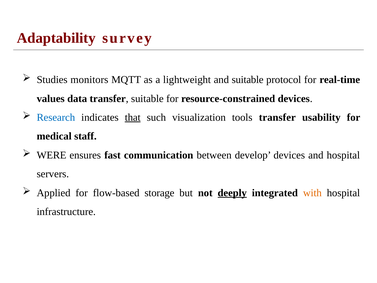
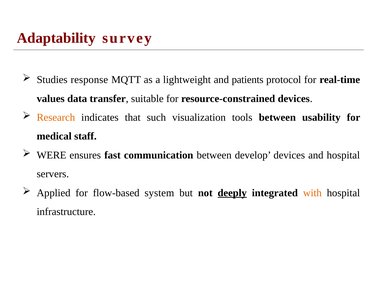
monitors: monitors -> response (89, 80)
and suitable: suitable -> patients (248, 80)
Research colour: blue -> orange (56, 117)
that underline: present -> none (133, 117)
tools transfer: transfer -> between (277, 117)
storage: storage -> system (159, 193)
